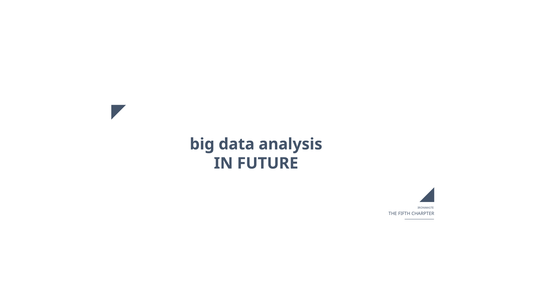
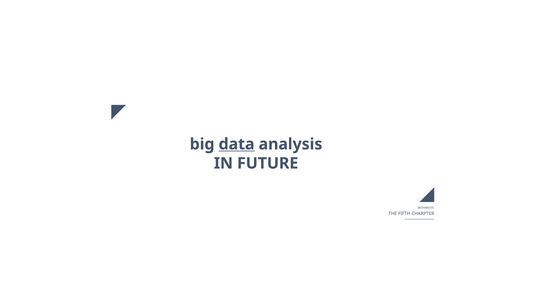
data underline: none -> present (237, 144)
